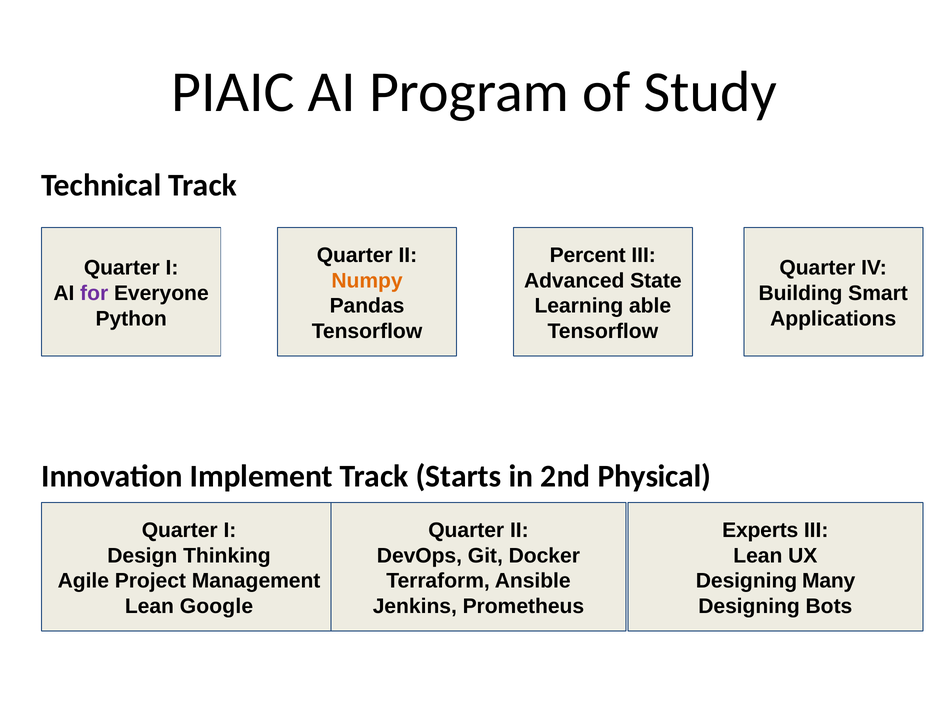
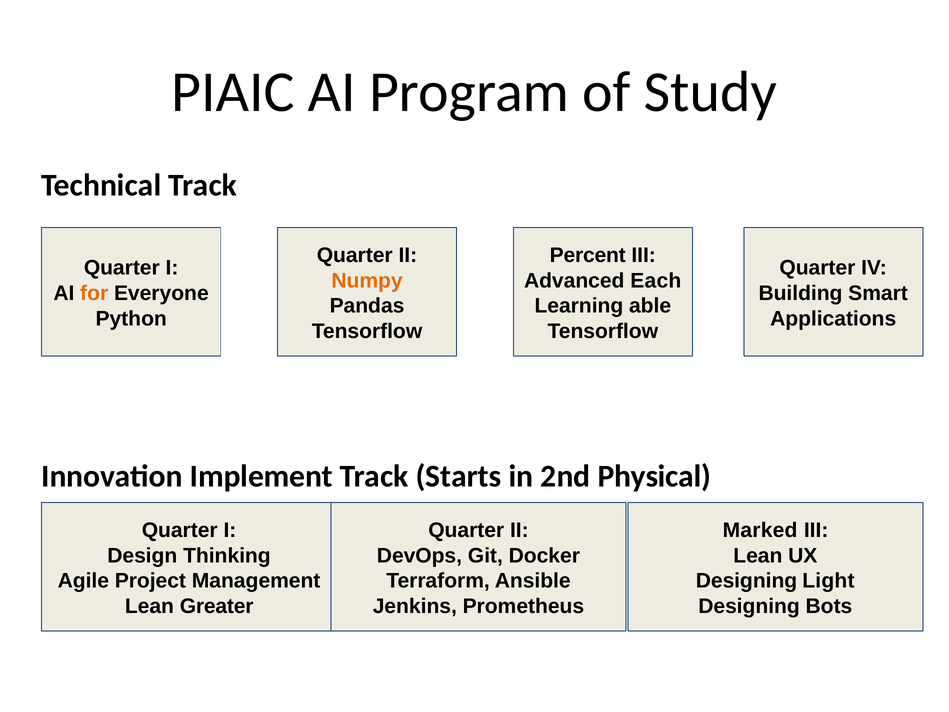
State: State -> Each (656, 281)
for colour: purple -> orange (94, 293)
Experts: Experts -> Marked (760, 530)
Many: Many -> Light (828, 581)
Google: Google -> Greater (217, 606)
